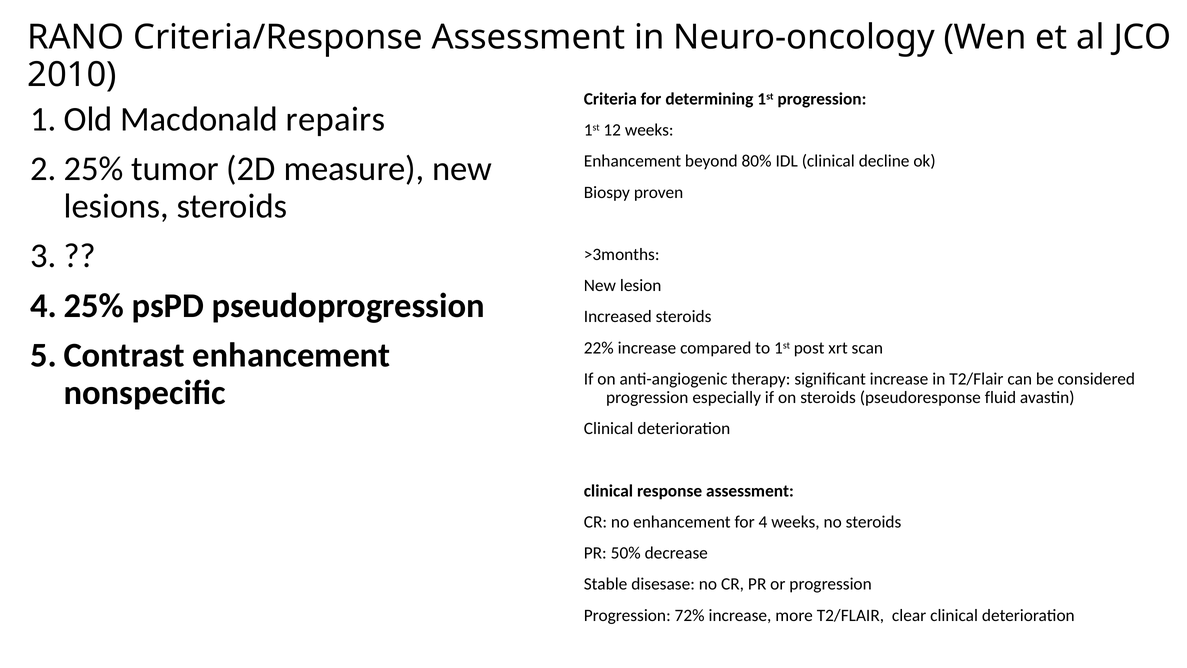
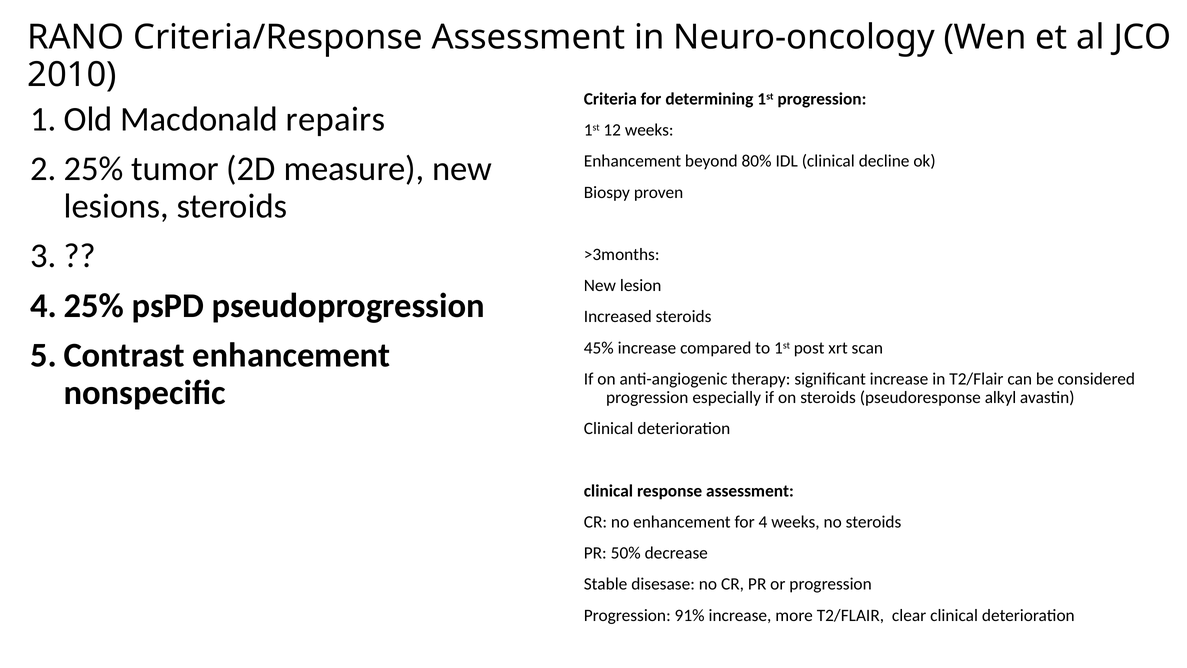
22%: 22% -> 45% (599, 348)
fluid: fluid -> alkyl (1001, 397)
72%: 72% -> 91% (690, 615)
